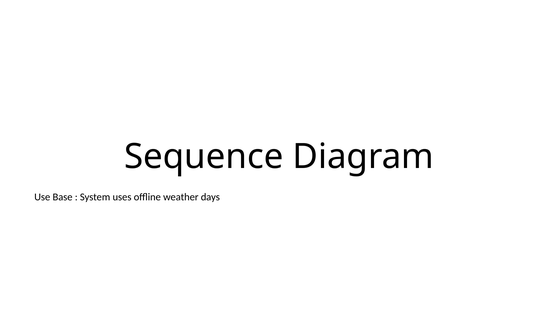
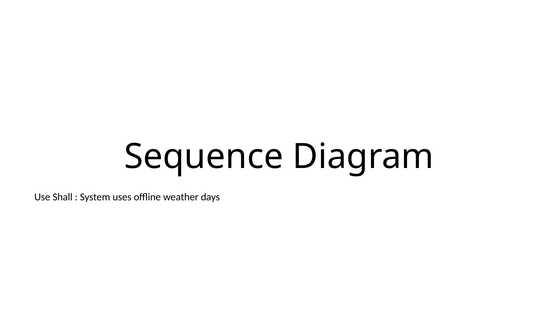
Base: Base -> Shall (63, 197)
